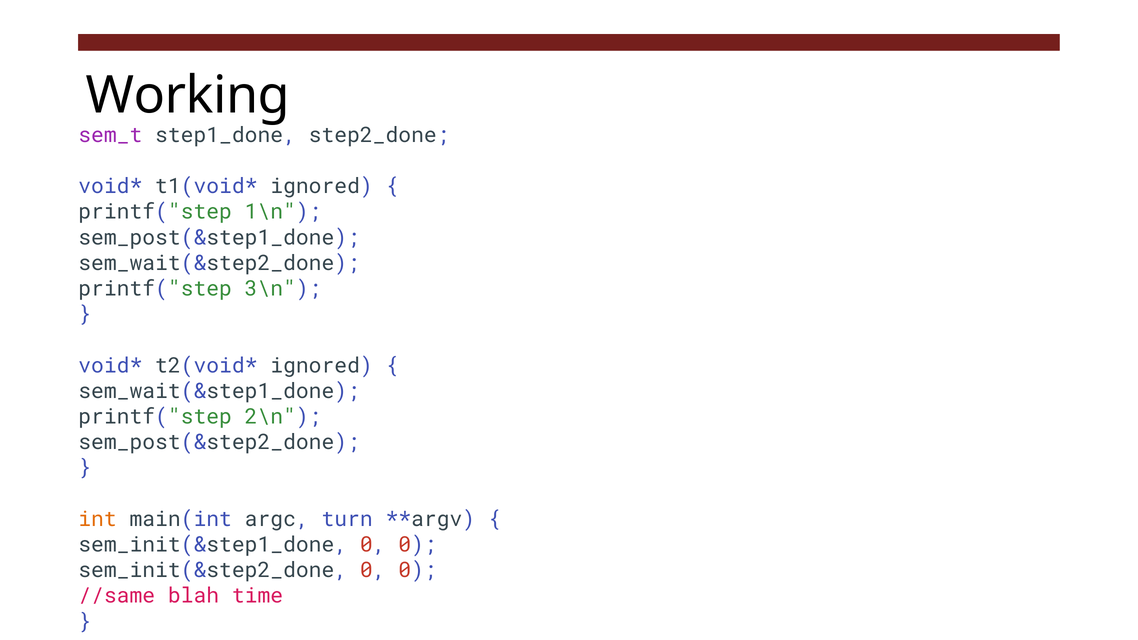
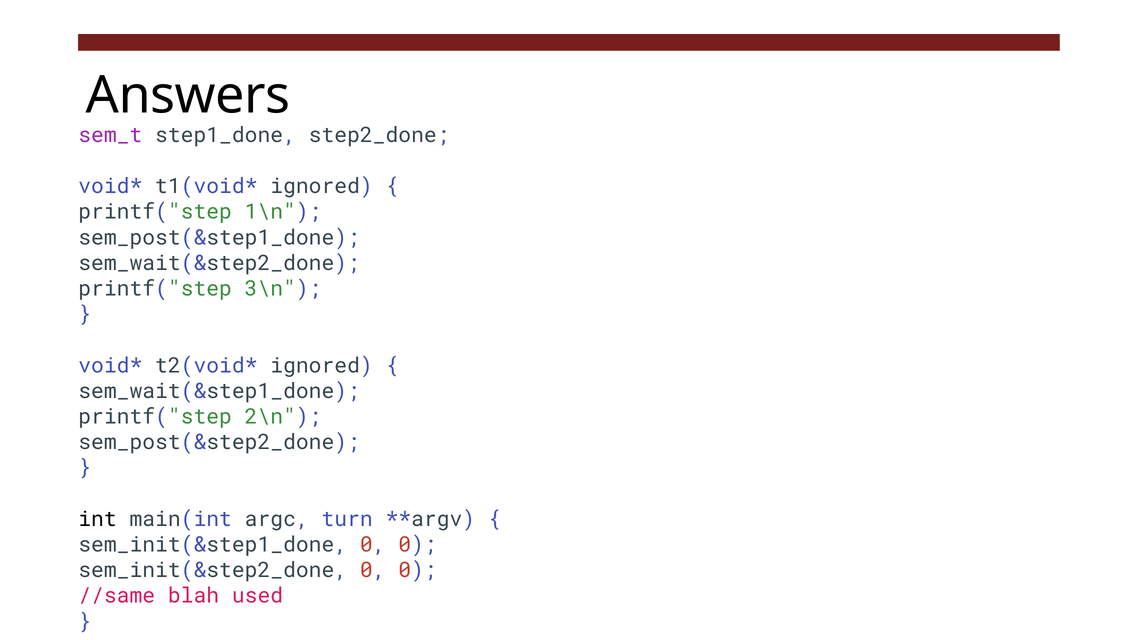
Working: Working -> Answers (188, 96)
int colour: orange -> black (97, 519)
time: time -> used (258, 596)
